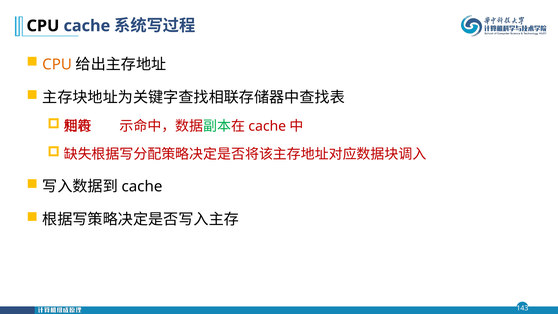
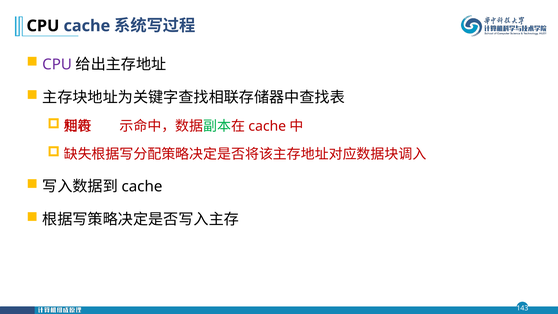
CPU colour: orange -> purple (57, 64)
